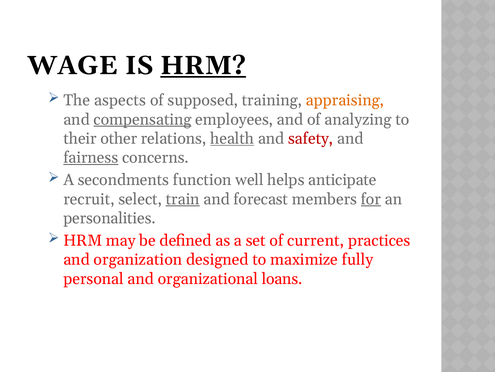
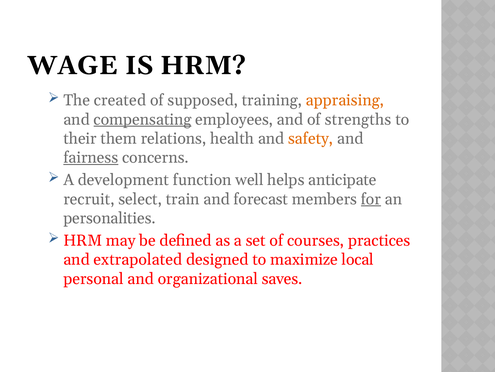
HRM underline: present -> none (203, 65)
aspects: aspects -> created (120, 100)
analyzing: analyzing -> strengths (358, 119)
other: other -> them (119, 138)
health underline: present -> none (232, 138)
safety colour: red -> orange (311, 138)
secondments: secondments -> development (123, 180)
train underline: present -> none (183, 199)
current: current -> courses (316, 240)
organization: organization -> extrapolated (138, 259)
fully: fully -> local (358, 259)
loans: loans -> saves (282, 278)
